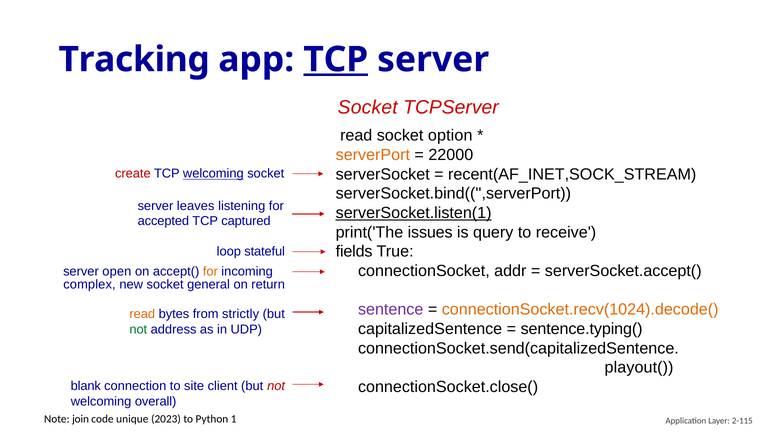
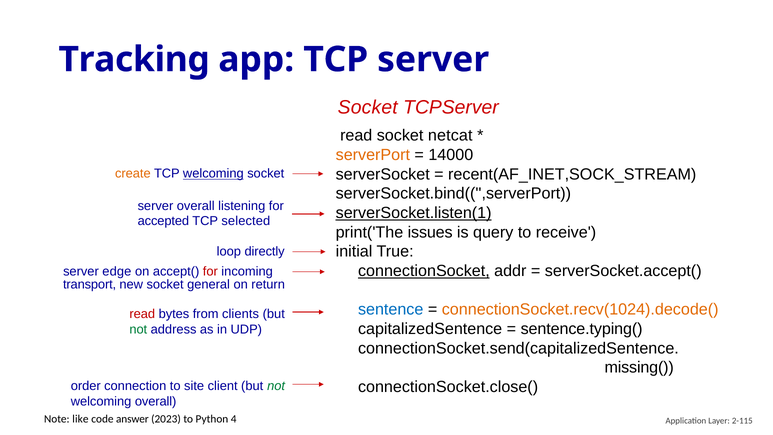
TCP underline: present -> none (336, 59)
option: option -> netcat (450, 136)
22000: 22000 -> 14000 (451, 155)
create colour: red -> orange (133, 174)
server leaves: leaves -> overall (196, 206)
captured: captured -> selected (246, 221)
fields: fields -> initial (354, 252)
stateful: stateful -> directly (265, 251)
connectionSocket underline: none -> present (424, 271)
open: open -> edge (117, 271)
for colour: orange -> red (210, 271)
complex: complex -> transport (90, 284)
sentence colour: purple -> blue (391, 310)
read colour: orange -> red (142, 314)
strictly: strictly -> clients (241, 314)
playout(: playout( -> missing( (639, 367)
blank: blank -> order (86, 386)
not colour: red -> green (276, 386)
join: join -> like (80, 419)
unique: unique -> answer (132, 419)
1: 1 -> 4 (234, 419)
